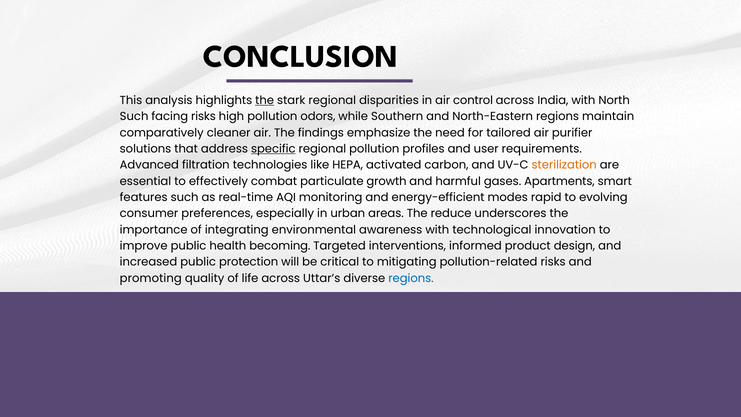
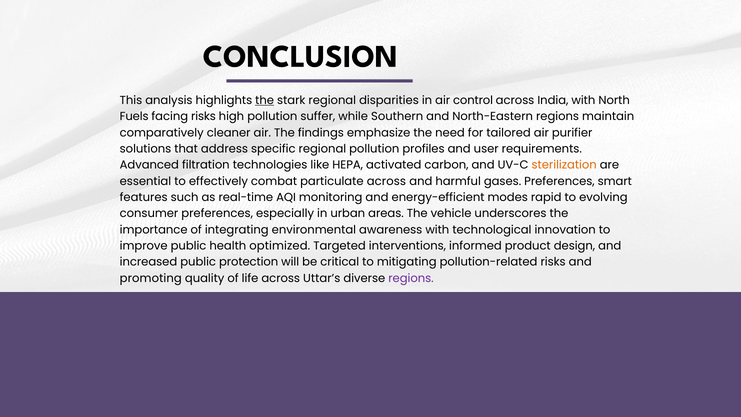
Such: Such -> Fuels (134, 117)
odors: odors -> suffer (318, 117)
specific underline: present -> none (273, 149)
particulate growth: growth -> across (386, 181)
gases Apartments: Apartments -> Preferences (559, 181)
reduce: reduce -> vehicle (451, 213)
becoming: becoming -> optimized (280, 246)
regions colour: blue -> purple (411, 278)
